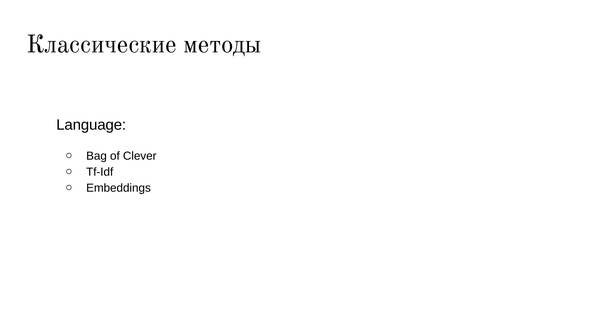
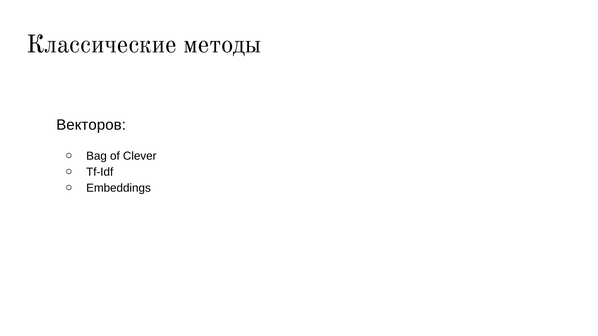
Language: Language -> Векторов (91, 125)
